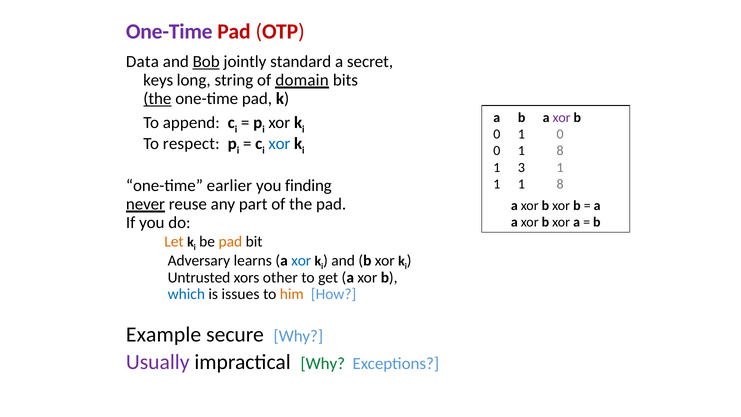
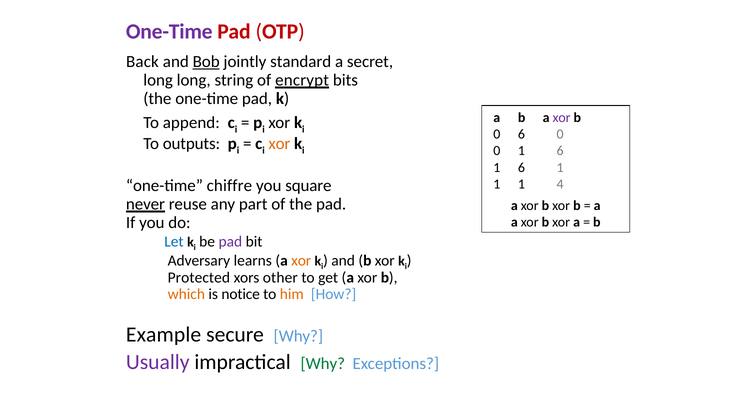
Data: Data -> Back (142, 62)
keys: keys -> long (158, 80)
domain: domain -> encrypt (302, 80)
the underline: present -> none (157, 98)
1: 1 -> 6 (521, 134)
respect: respect -> outputs (191, 144)
xor colour: blue -> orange (279, 144)
0 1 8: 8 -> 6 (560, 151)
3: 3 -> 6 (521, 167)
1 1 8: 8 -> 4 (560, 184)
earlier: earlier -> chiffre (229, 186)
finding: finding -> square (308, 186)
Let colour: orange -> blue (174, 242)
pad colour: orange -> purple (230, 242)
xor colour: blue -> orange (301, 260)
Untrusted: Untrusted -> Protected (199, 277)
which colour: blue -> orange (186, 294)
issues: issues -> notice (241, 294)
